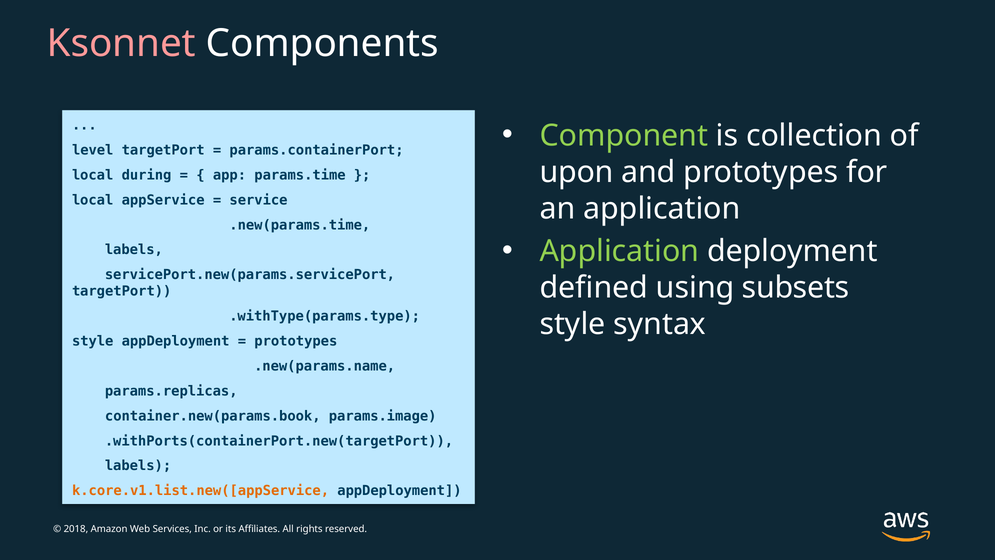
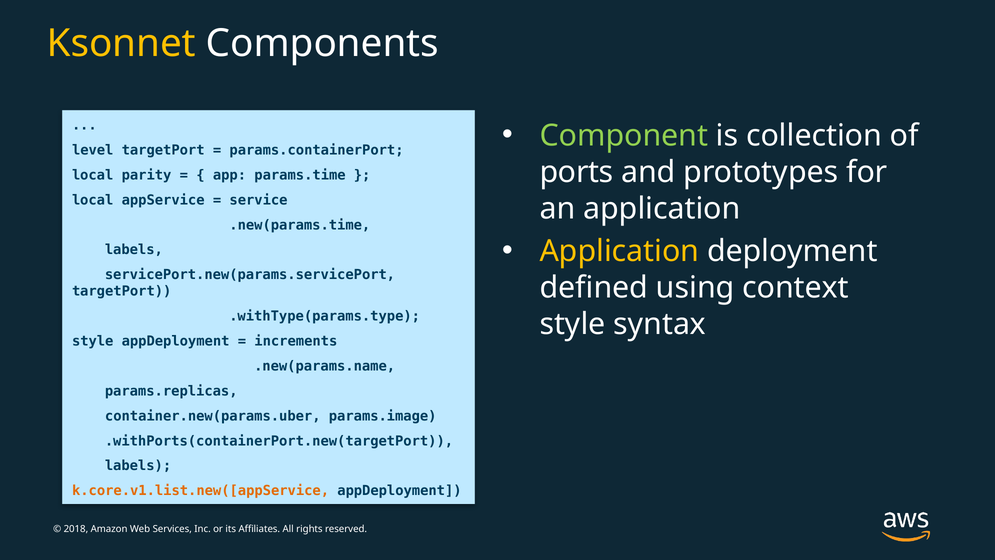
Ksonnet colour: pink -> yellow (121, 43)
upon: upon -> ports (577, 172)
during: during -> parity (147, 175)
Application colour: light green -> yellow (619, 251)
subsets: subsets -> context (795, 287)
prototypes: prototypes -> increments (296, 341)
container.new(params.book: container.new(params.book -> container.new(params.uber (213, 416)
